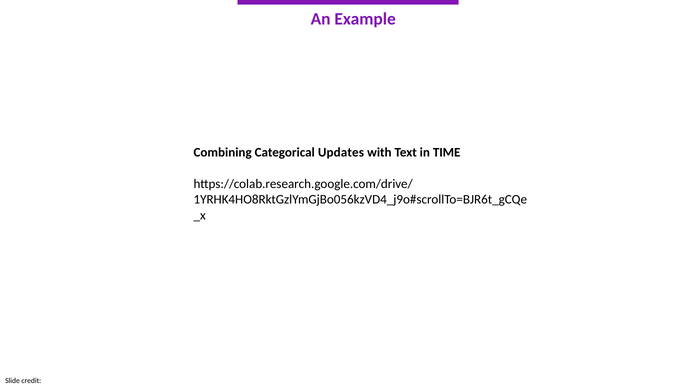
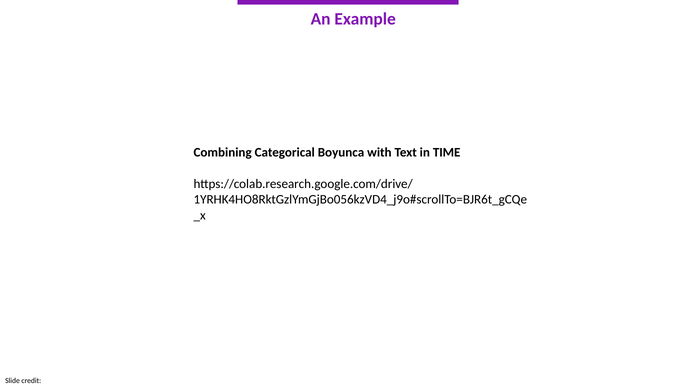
Updates: Updates -> Boyunca (341, 153)
